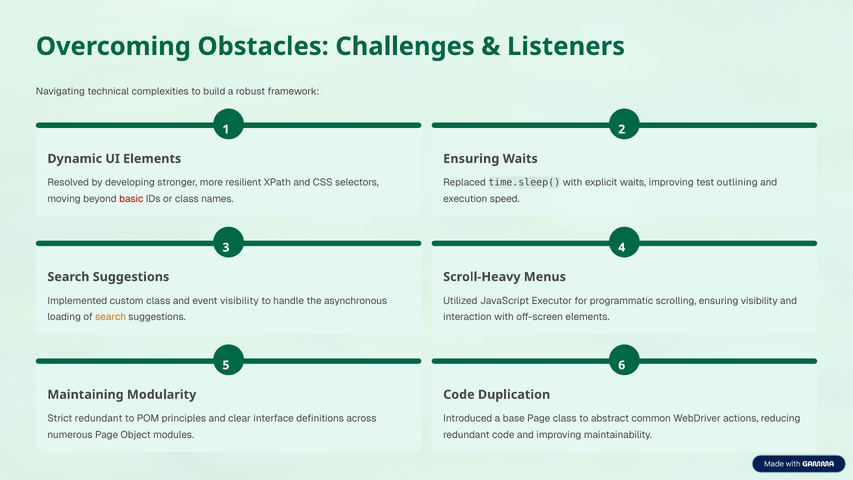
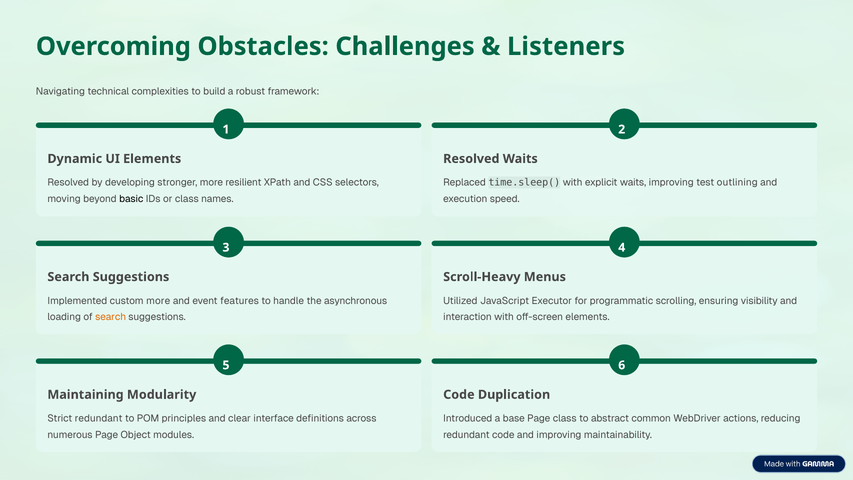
Ensuring: Ensuring -> Resolved (471, 159)
basic colour: red -> black (131, 199)
custom class: class -> more (158, 301)
event visibility: visibility -> features (239, 301)
